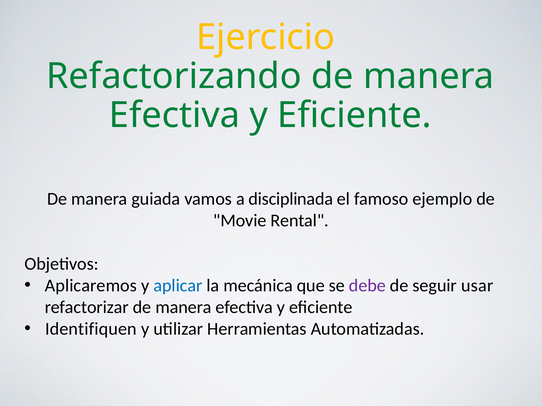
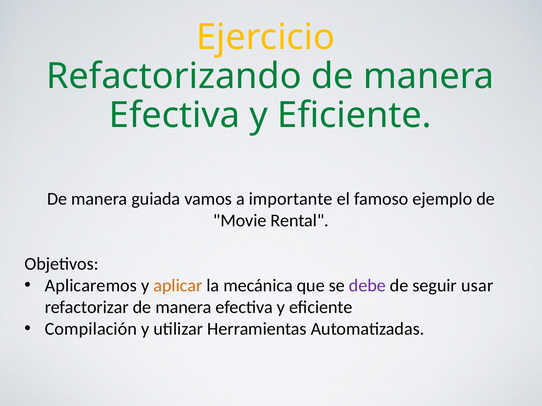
disciplinada: disciplinada -> importante (291, 199)
aplicar colour: blue -> orange (178, 286)
Identifiquen: Identifiquen -> Compilación (91, 329)
